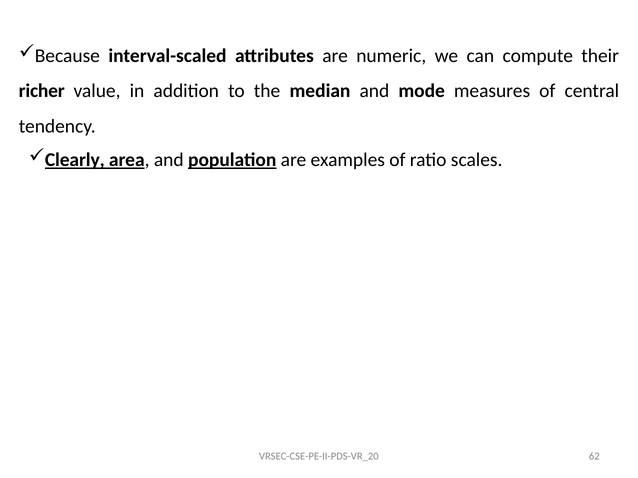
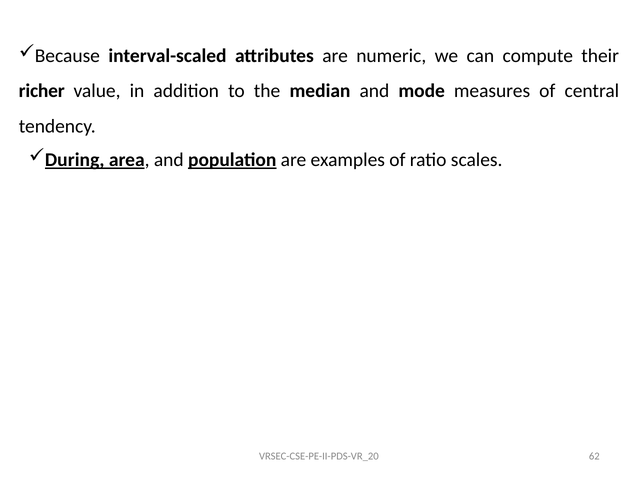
Clearly: Clearly -> During (75, 160)
